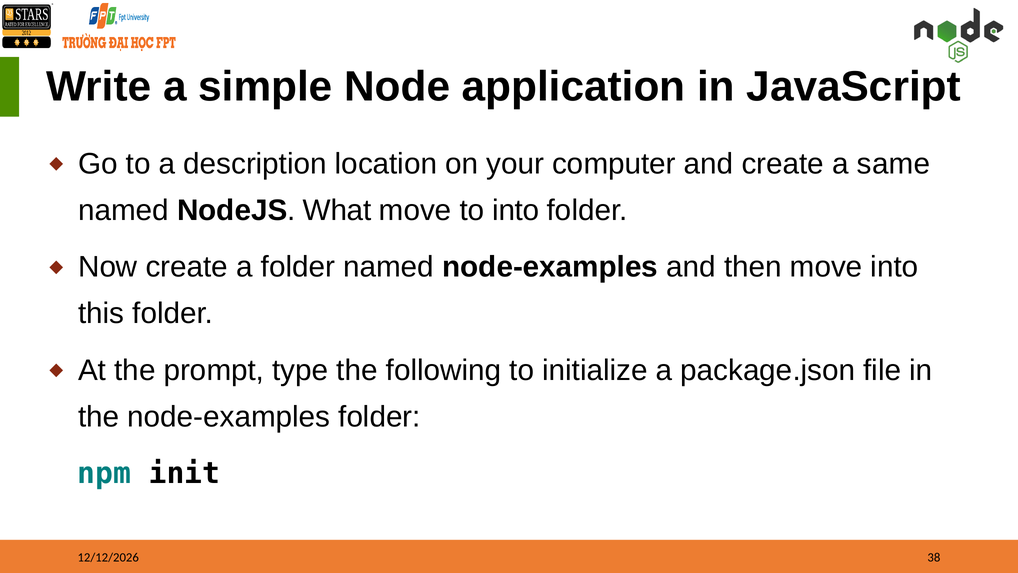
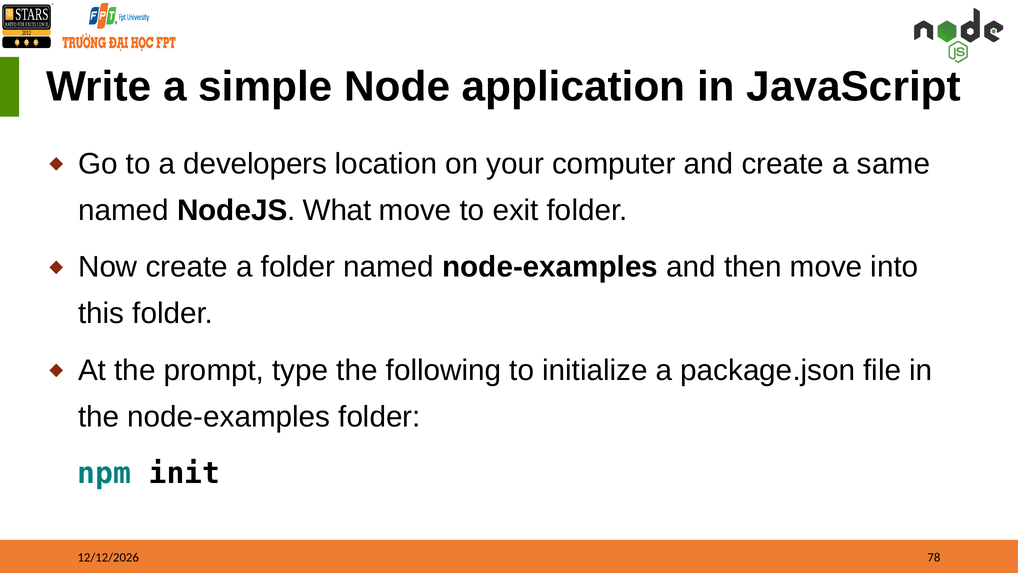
description: description -> developers (255, 164)
to into: into -> exit (516, 210)
38: 38 -> 78 (934, 557)
